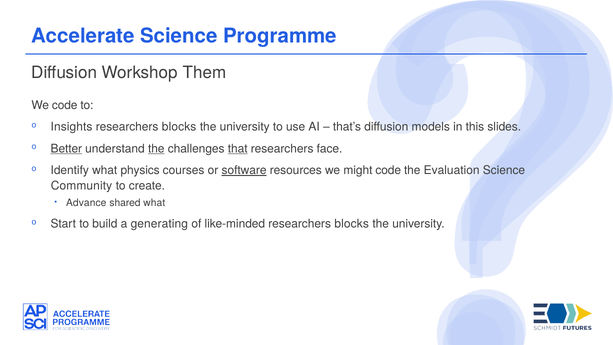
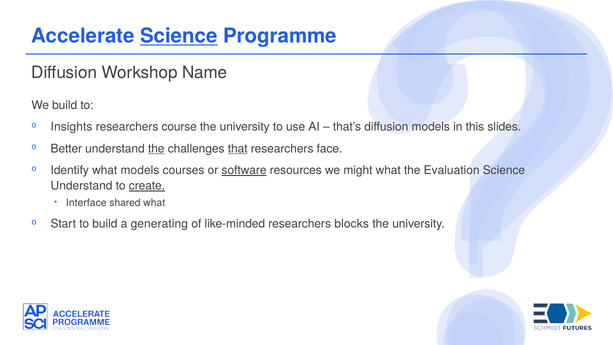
Science underline: none -> present (179, 36)
Them: Them -> Name (205, 73)
We code: code -> build (65, 105)
blocks: blocks -> course (179, 127)
Better underline: present -> none (66, 149)
what physics: physics -> models (140, 170)
might code: code -> what (388, 170)
Community: Community -> Understand (82, 186)
create underline: none -> present (147, 186)
Advance: Advance -> Interface (86, 203)
